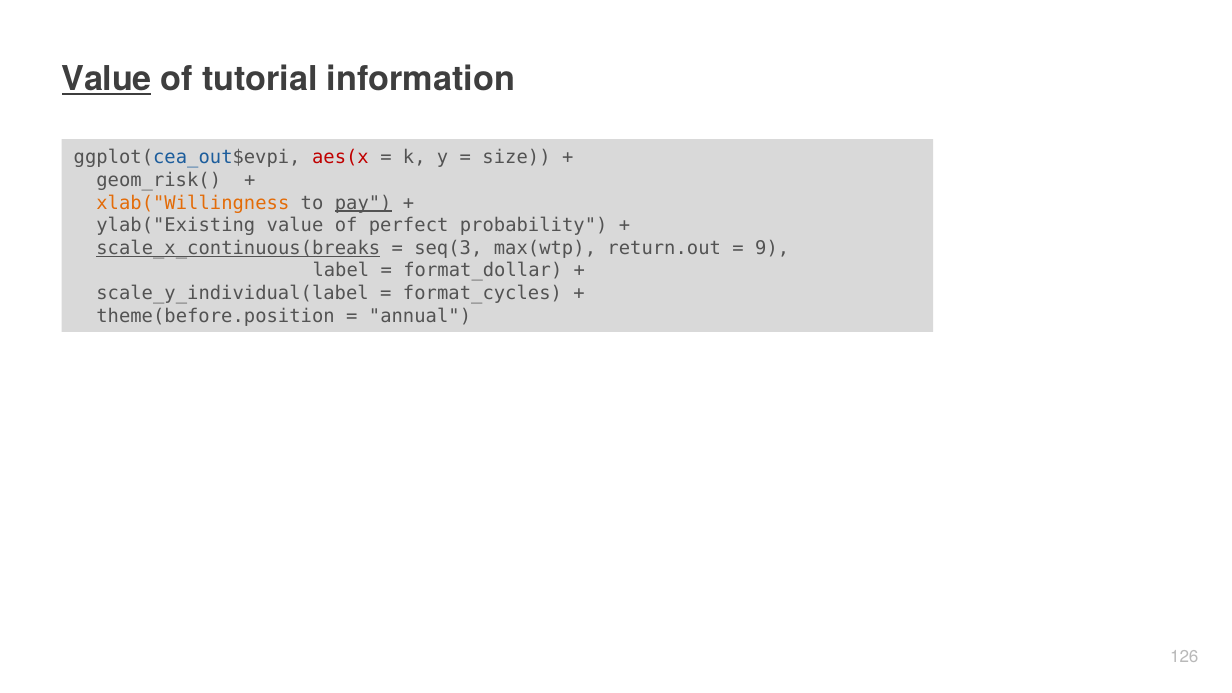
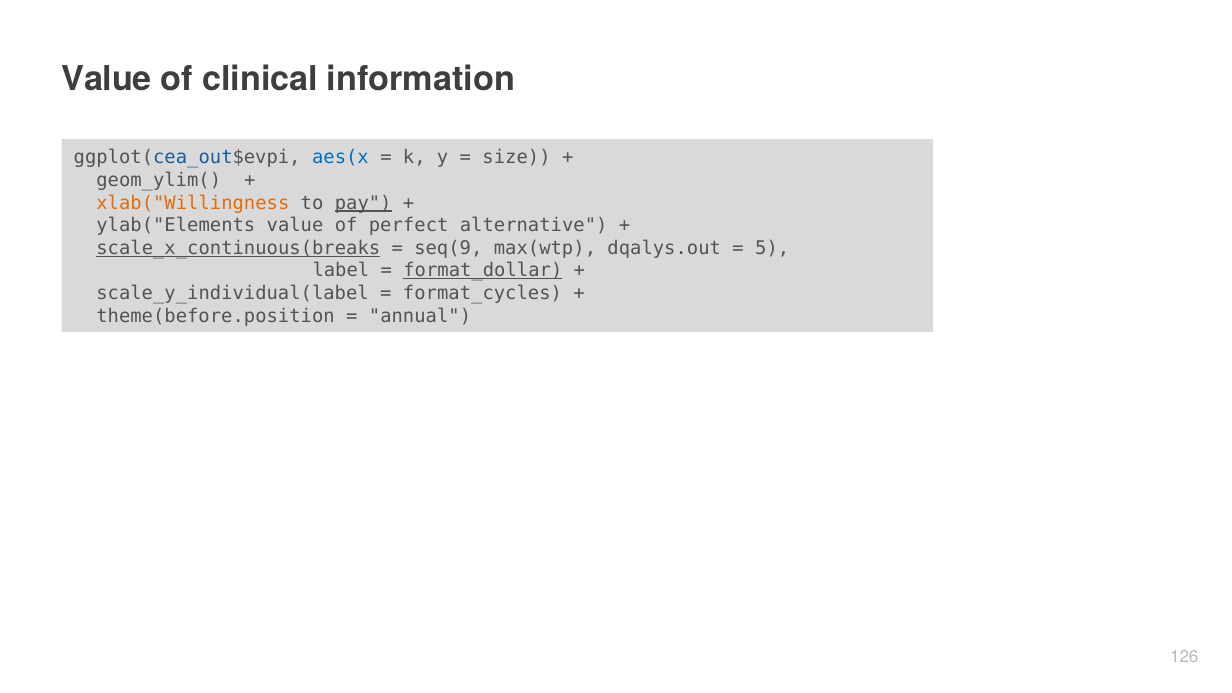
Value underline: present -> none (107, 79)
tutorial: tutorial -> clinical (260, 79)
aes(x colour: red -> blue (340, 158)
geom_risk(: geom_risk( -> geom_ylim( (159, 180)
ylab("Existing: ylab("Existing -> ylab("Elements (176, 225)
probability: probability -> alternative (534, 225)
seq(3: seq(3 -> seq(9 (448, 248)
return.out: return.out -> dqalys.out (664, 248)
9: 9 -> 5 (772, 248)
format_dollar underline: none -> present (483, 271)
